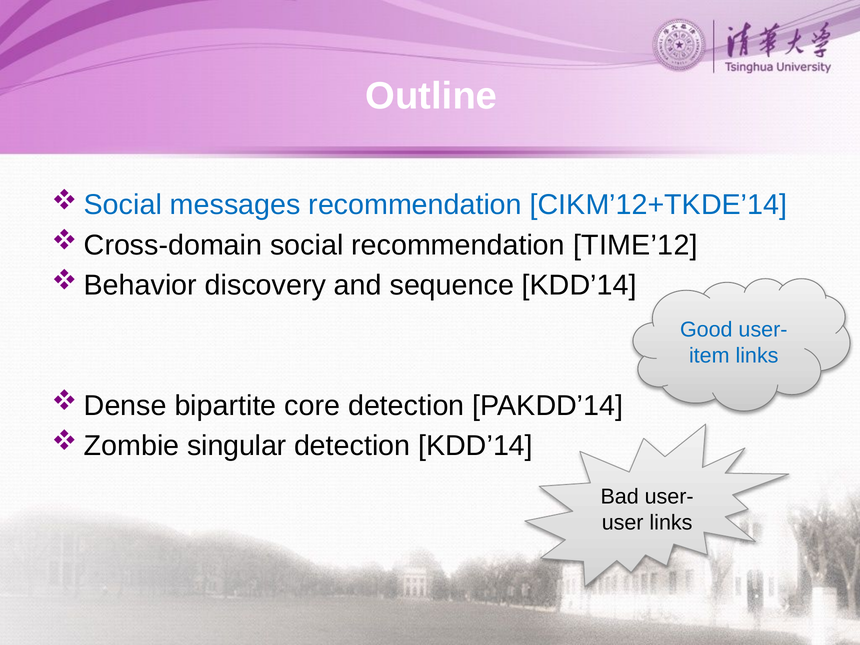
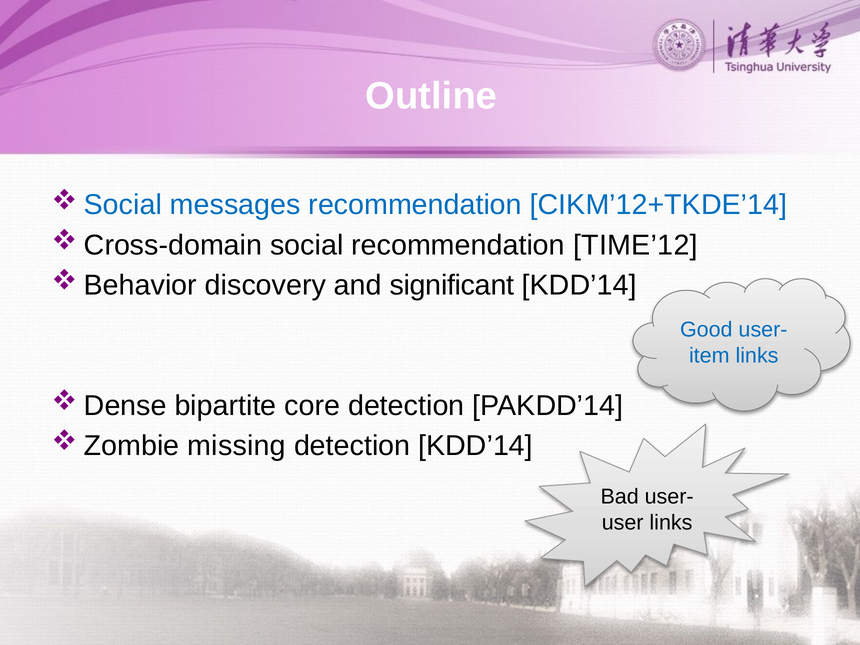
sequence: sequence -> significant (452, 285)
singular: singular -> missing (237, 446)
